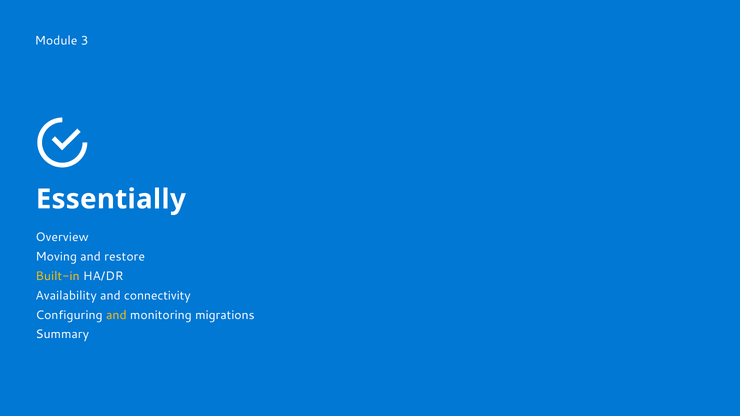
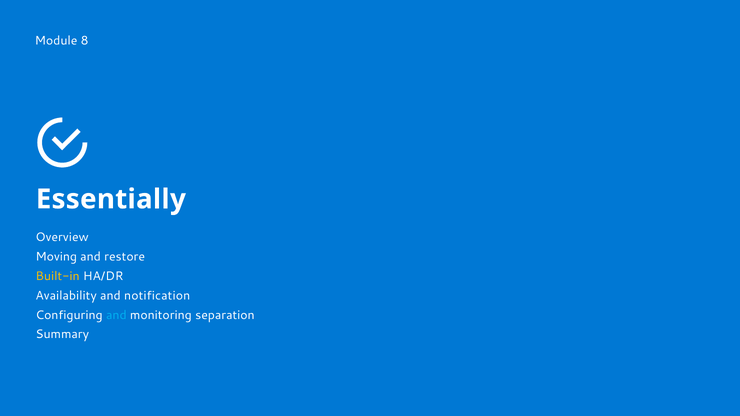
3: 3 -> 8 (85, 41)
connectivity: connectivity -> notification (157, 296)
and colour: yellow -> light blue (116, 315)
migrations: migrations -> separation (225, 315)
